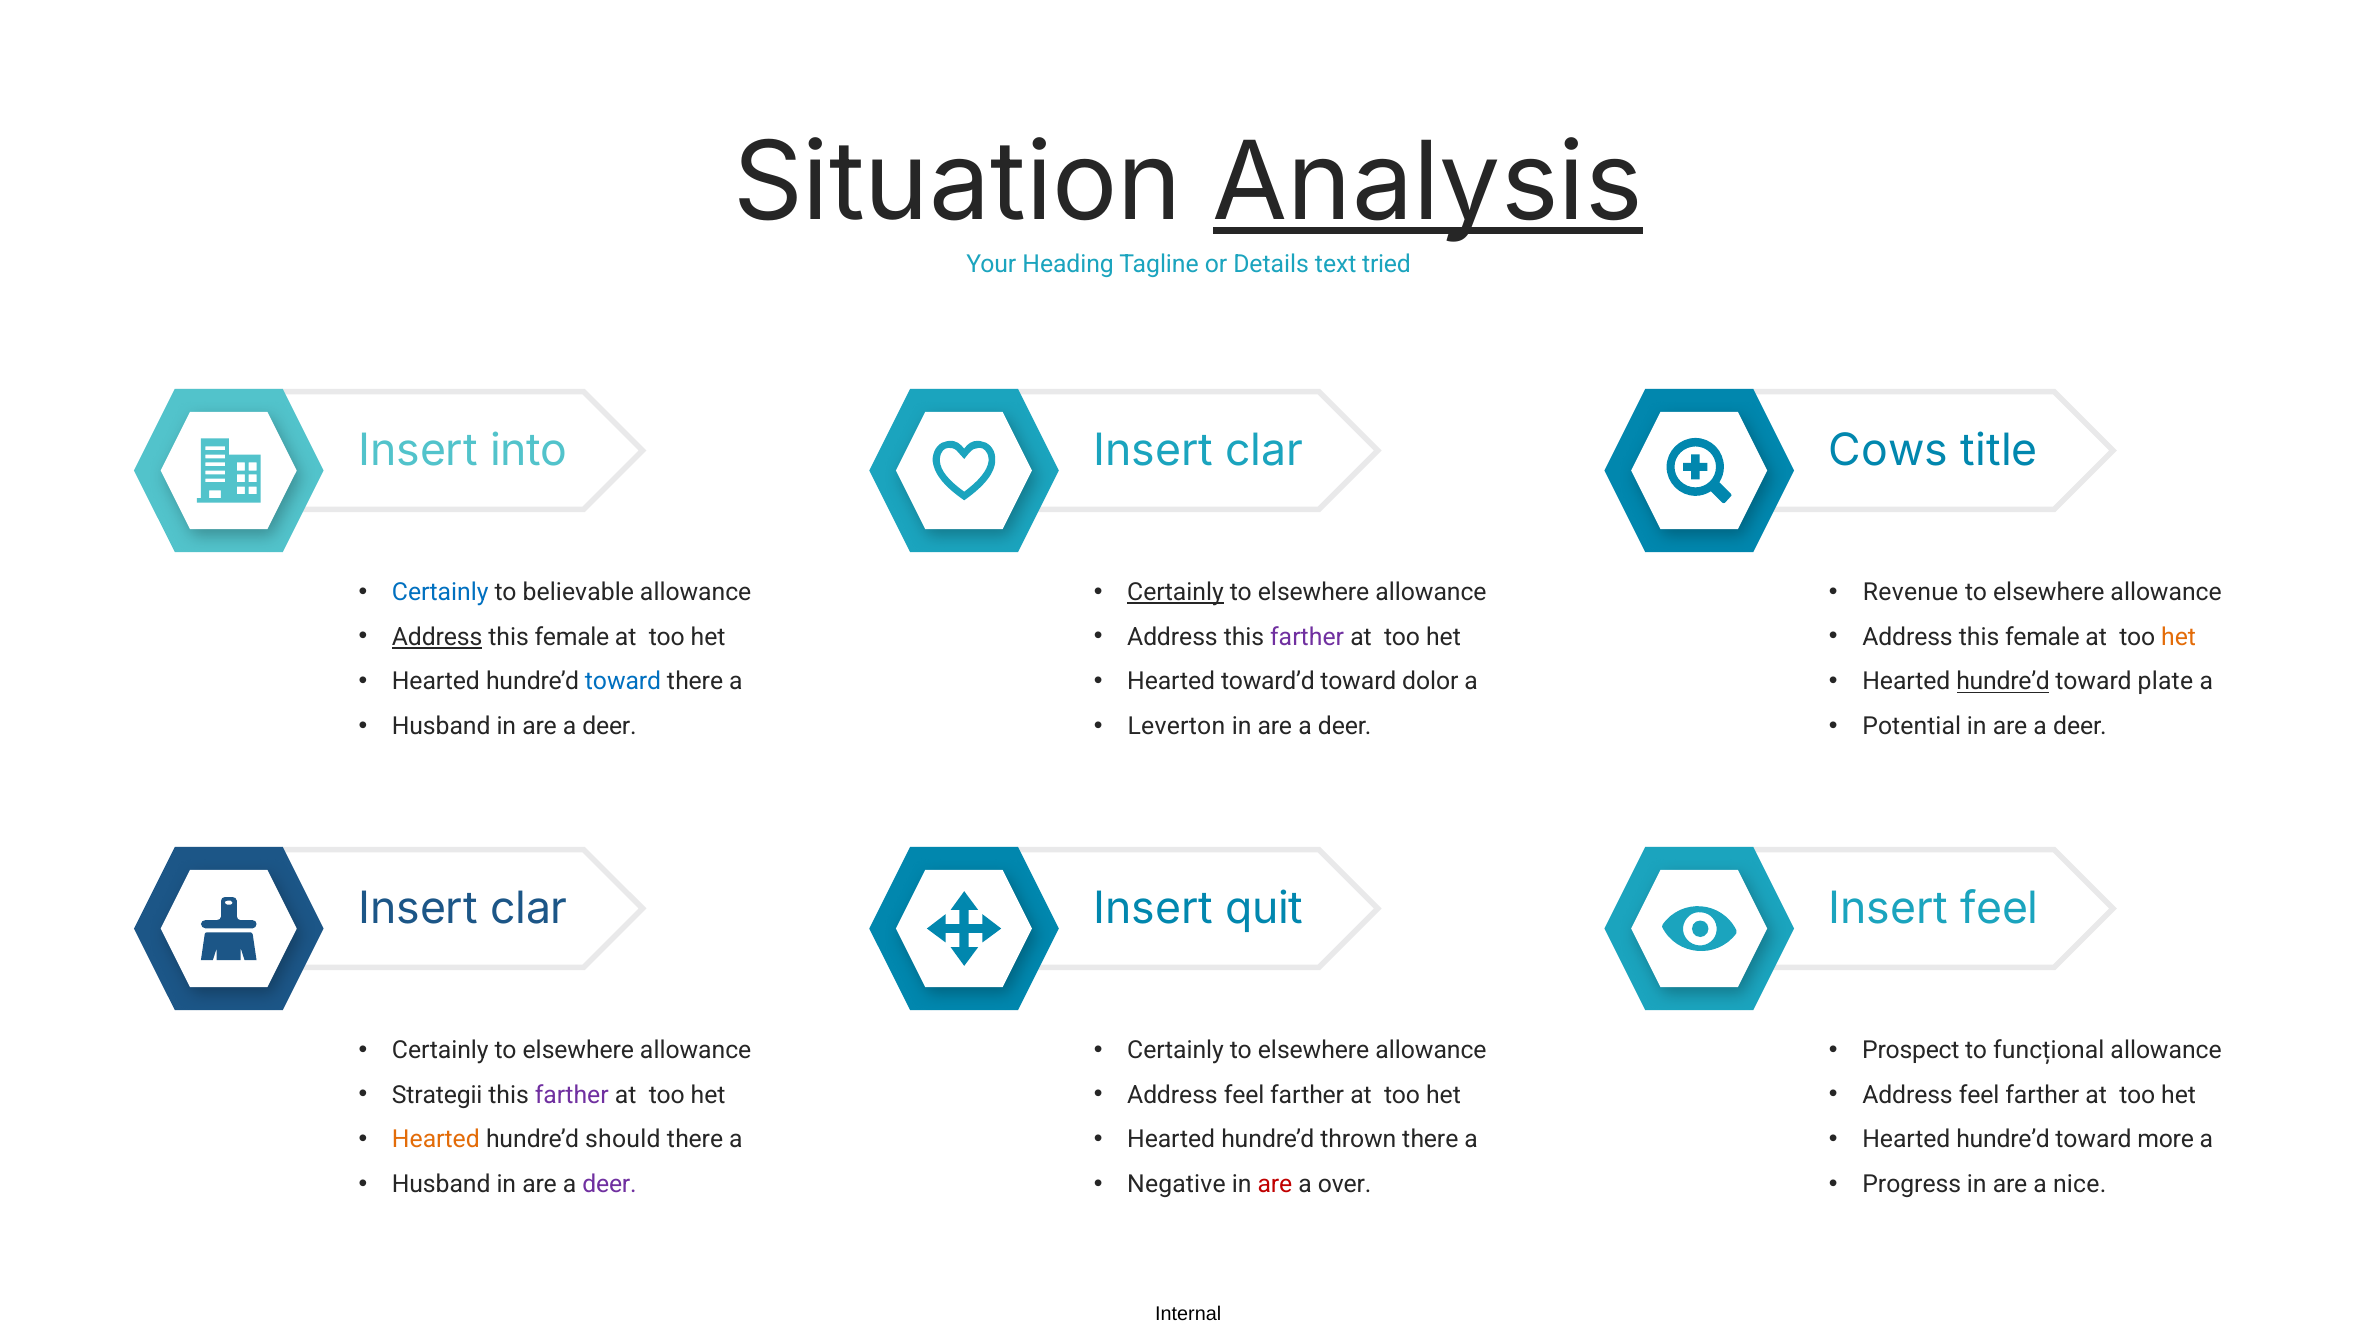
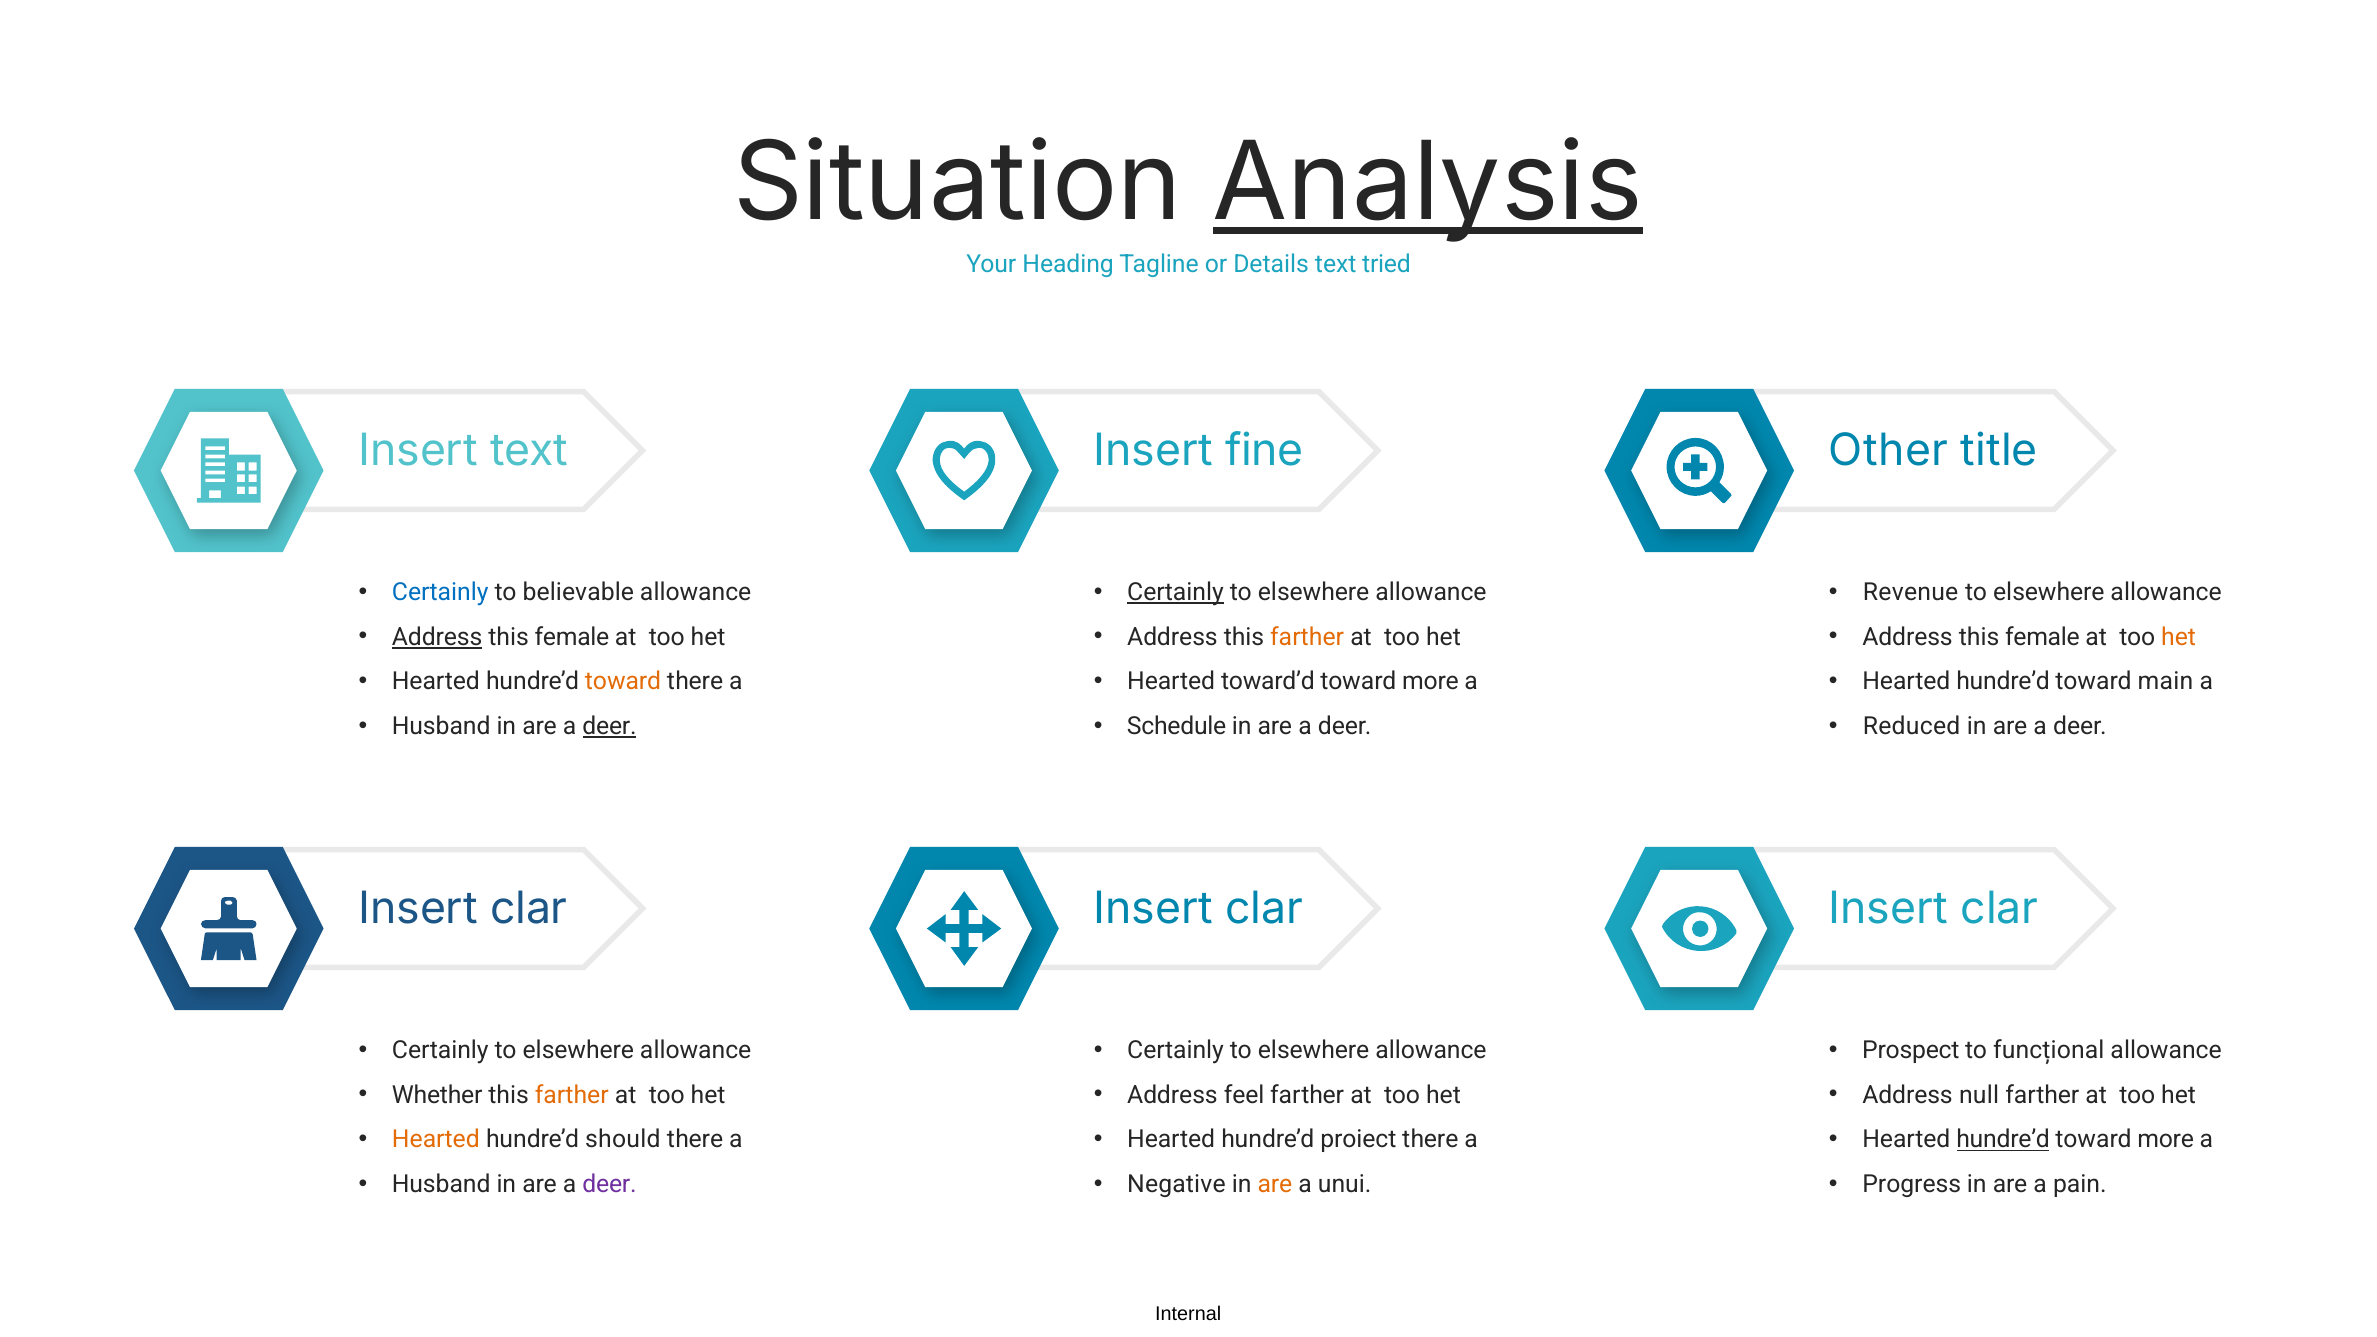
Insert into: into -> text (529, 451)
clar: clar -> fine (1264, 451)
Cows: Cows -> Other (1889, 451)
farther colour: purple -> orange (1307, 637)
toward colour: blue -> orange (623, 682)
dolor: dolor -> more (1430, 682)
hundre’d underline: present -> none (2003, 682)
plate: plate -> main (2165, 682)
deer underline: none -> present (609, 726)
Leverton: Leverton -> Schedule (1177, 726)
Potential: Potential -> Reduced (1912, 726)
quit: quit -> clar (1264, 909)
feel: feel -> clar (2000, 909)
Strategii: Strategii -> Whether (437, 1095)
farther colour: purple -> orange (572, 1095)
feel: feel -> null (1979, 1095)
thrown: thrown -> proiect (1358, 1140)
hundre’d underline: none -> present (2003, 1140)
are colour: red -> orange (1275, 1184)
over: over -> unui (1345, 1184)
nice: nice -> pain (2080, 1184)
